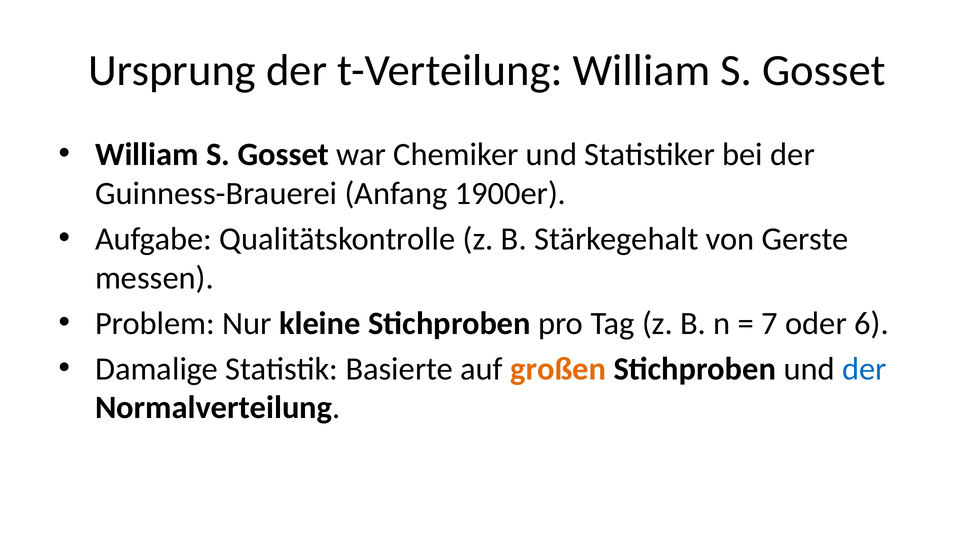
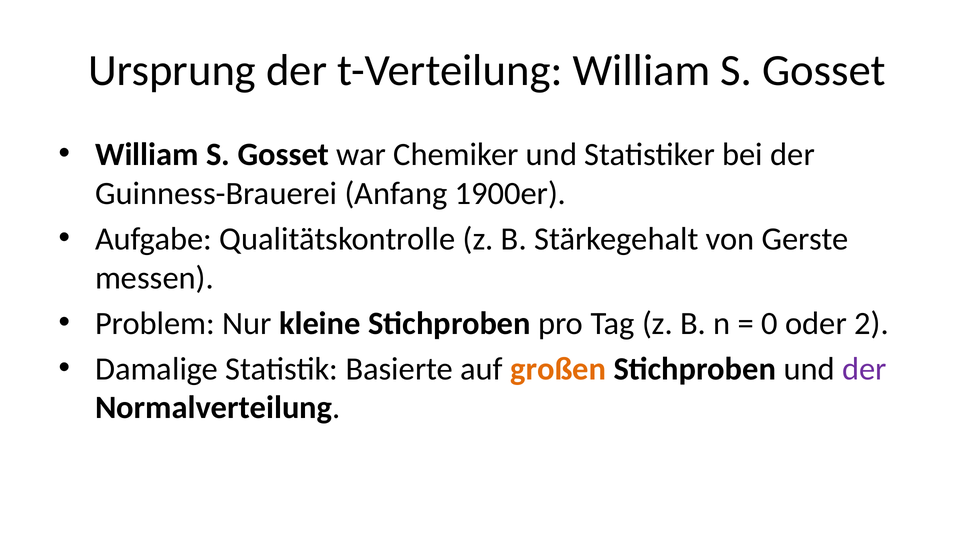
7: 7 -> 0 (770, 324)
6: 6 -> 2 (871, 324)
der colour: blue -> purple (864, 369)
